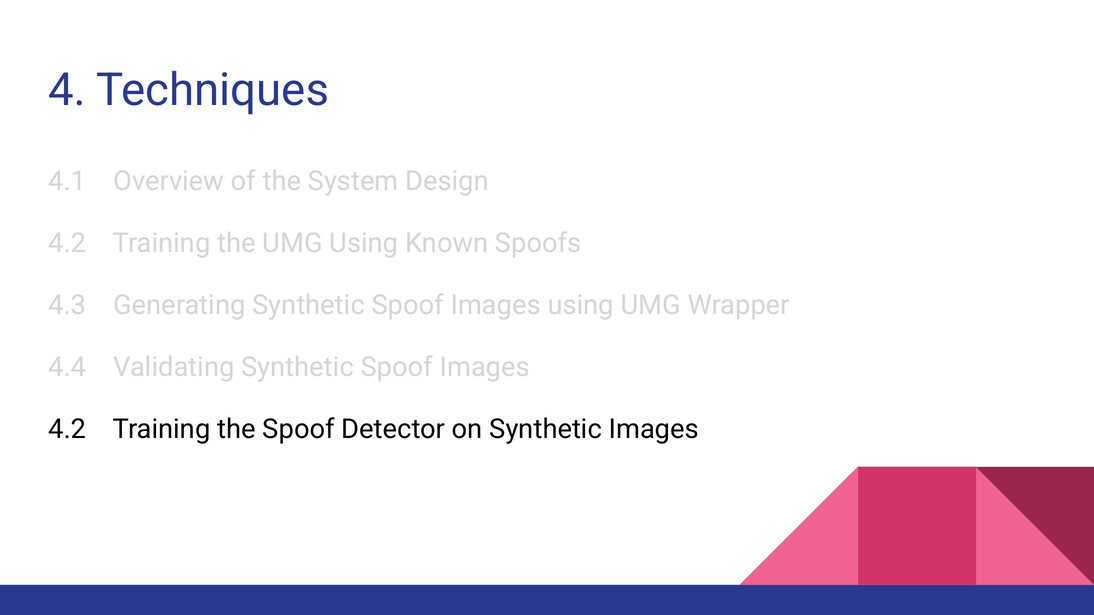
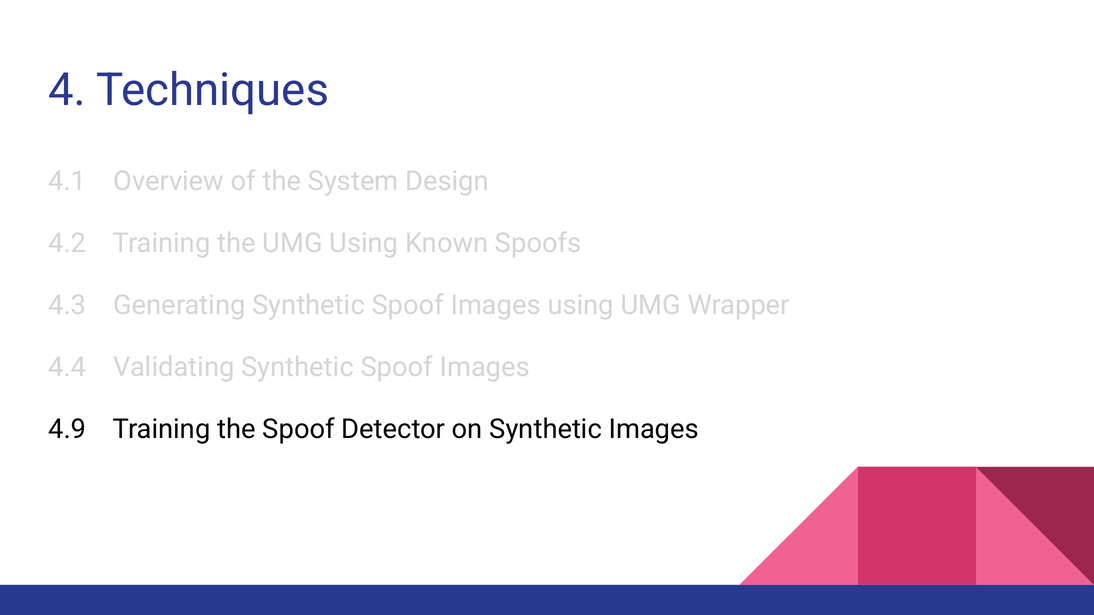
4.2: 4.2 -> 4.9 (67, 429)
